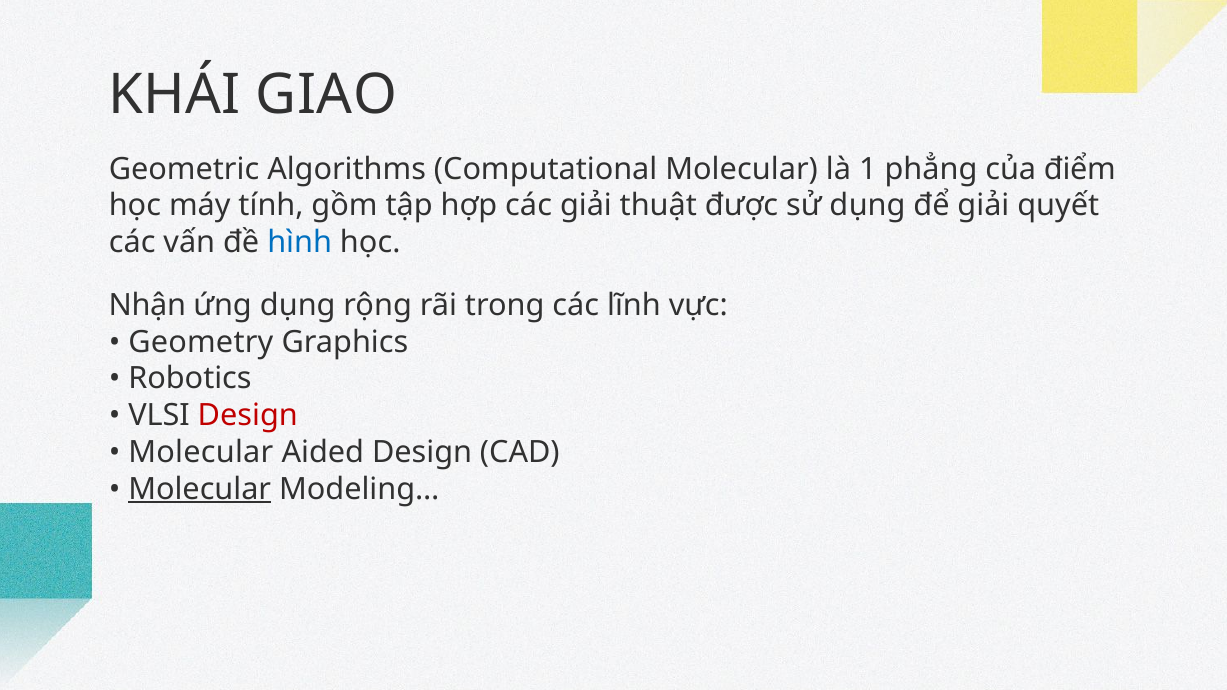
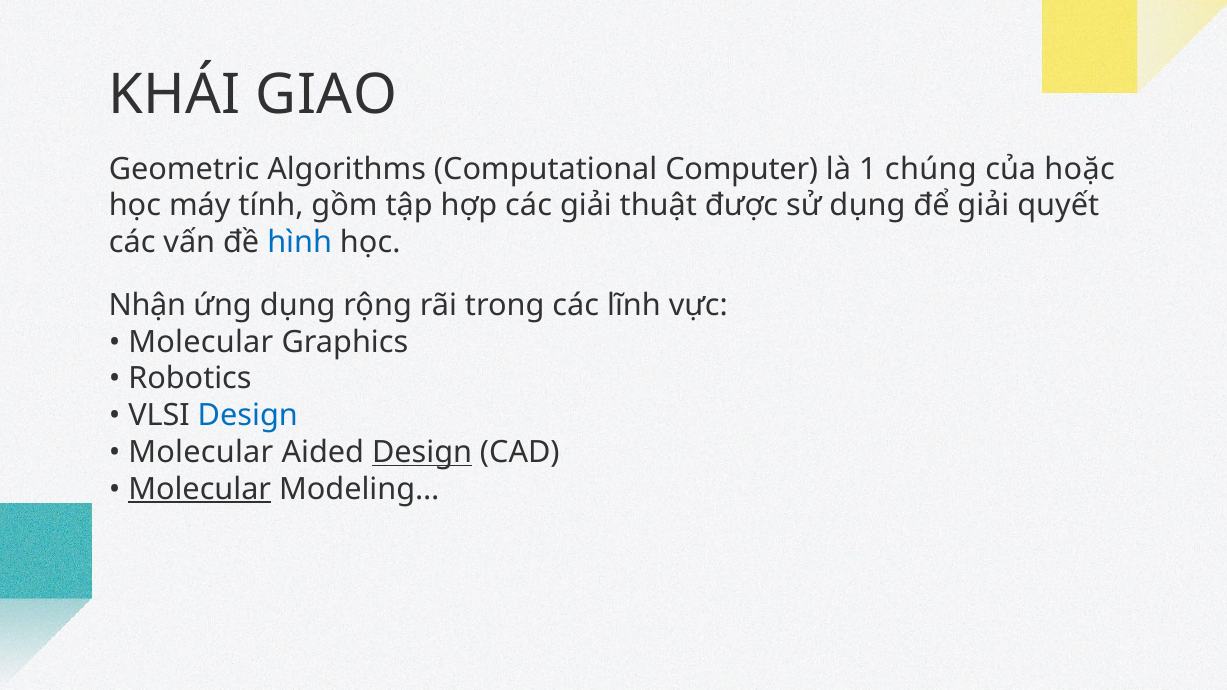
Computational Molecular: Molecular -> Computer (742, 169)
phẳng: phẳng -> chúng (931, 169)
điểm: điểm -> hoặc (1080, 169)
Geometry: Geometry -> Molecular (201, 342)
Design colour: red -> blue (248, 416)
Design underline: none -> present (422, 452)
